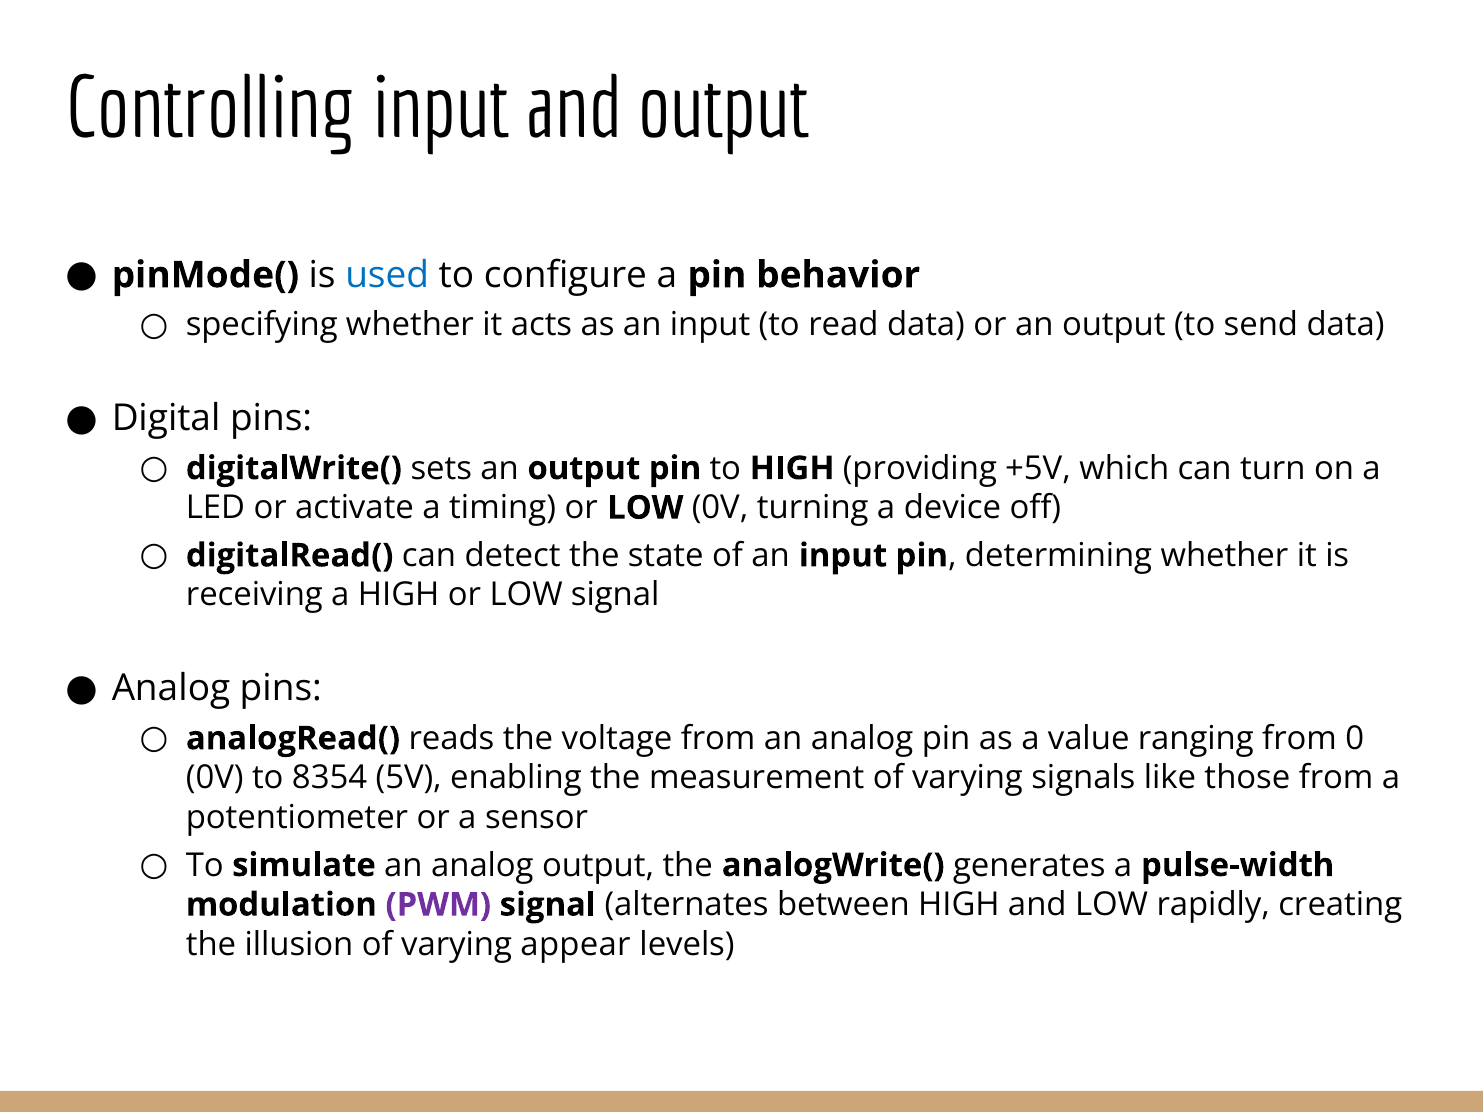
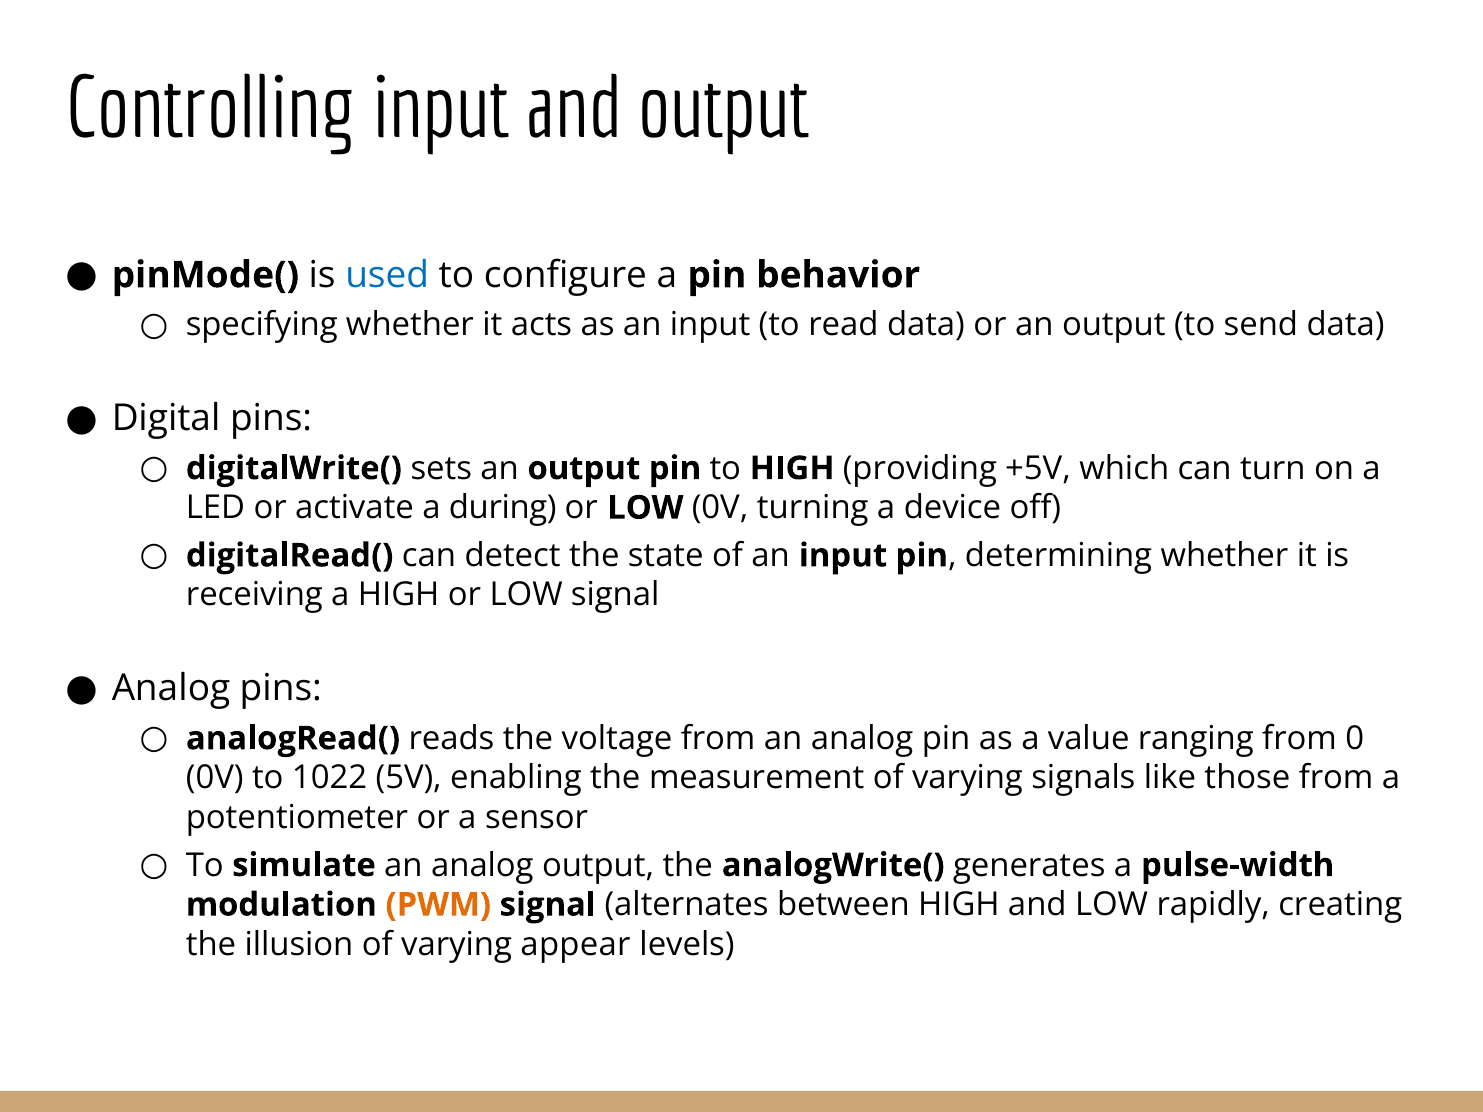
timing: timing -> during (503, 508)
8354: 8354 -> 1022 (330, 778)
PWM colour: purple -> orange (438, 905)
